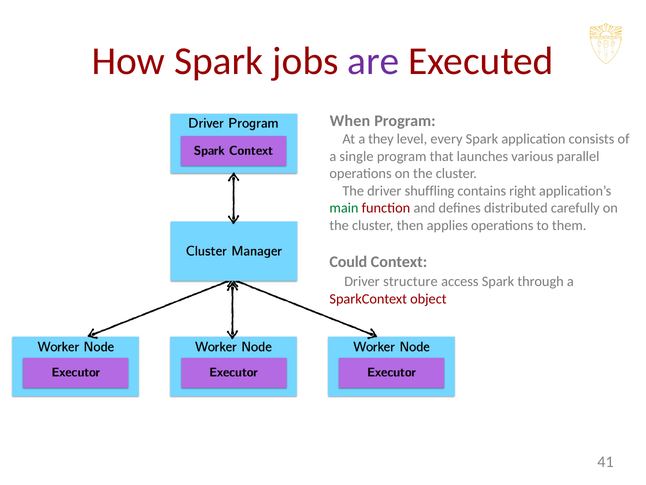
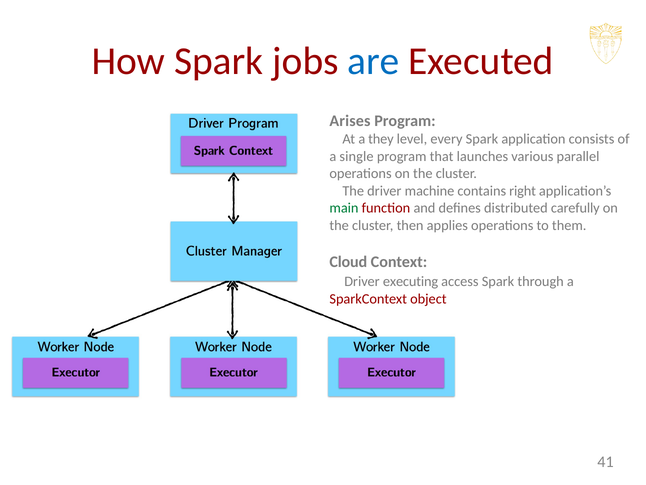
are colour: purple -> blue (373, 61)
When: When -> Arises (350, 121)
shuffling: shuffling -> machine (430, 191)
Could: Could -> Cloud (348, 262)
structure: structure -> executing (411, 281)
